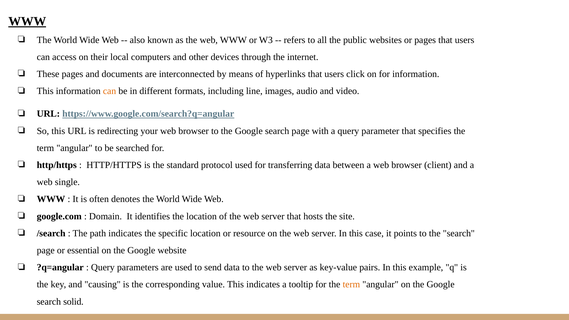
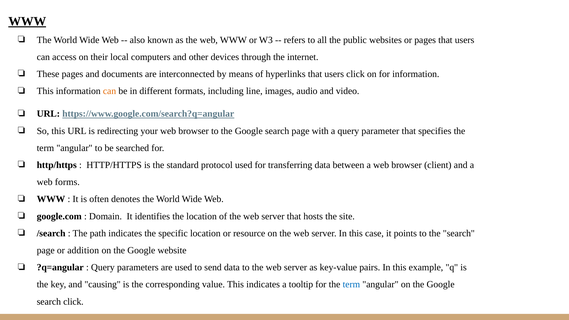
single: single -> forms (67, 182)
essential: essential -> addition (83, 250)
term colour: orange -> blue (351, 285)
search solid: solid -> click (73, 302)
